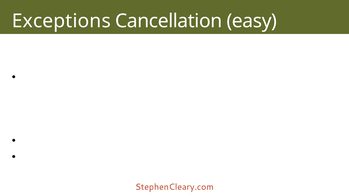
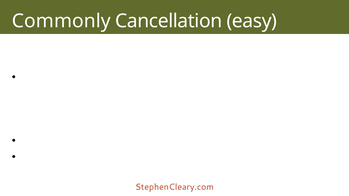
Exceptions: Exceptions -> Commonly (61, 21)
